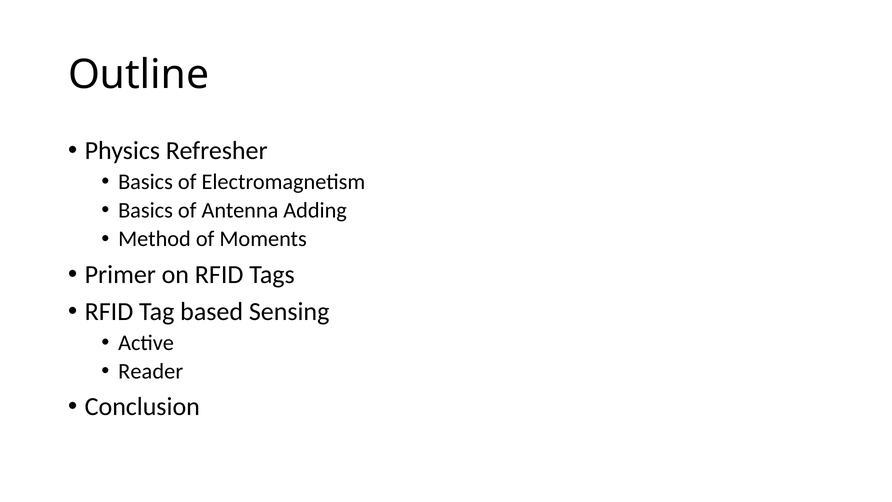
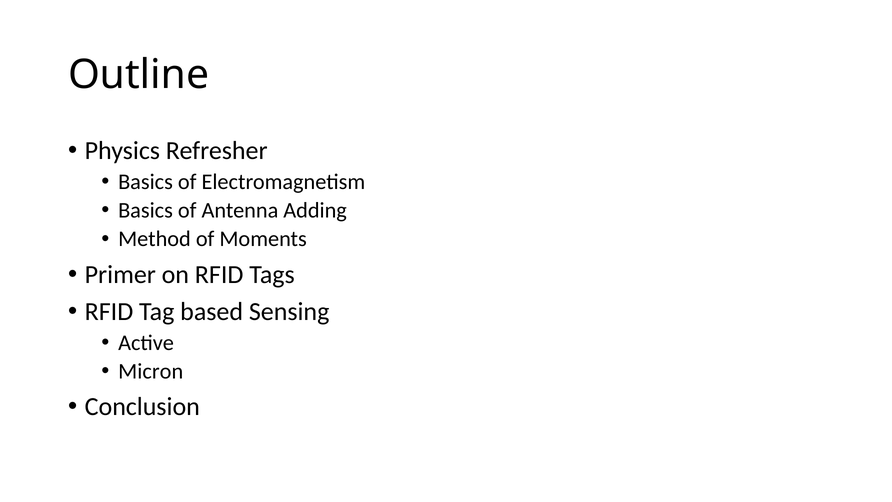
Reader: Reader -> Micron (151, 371)
